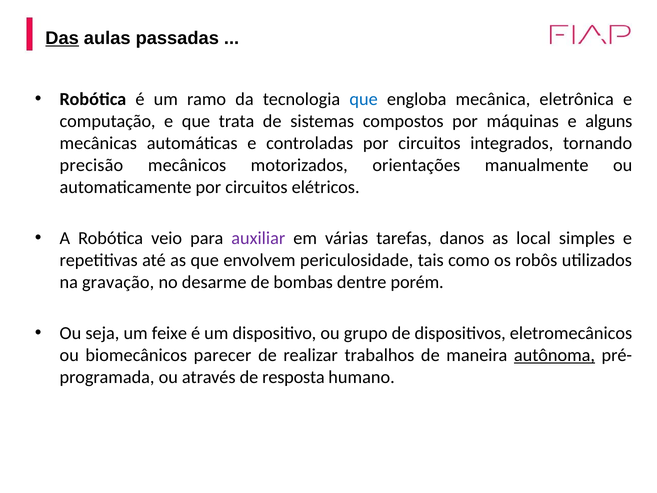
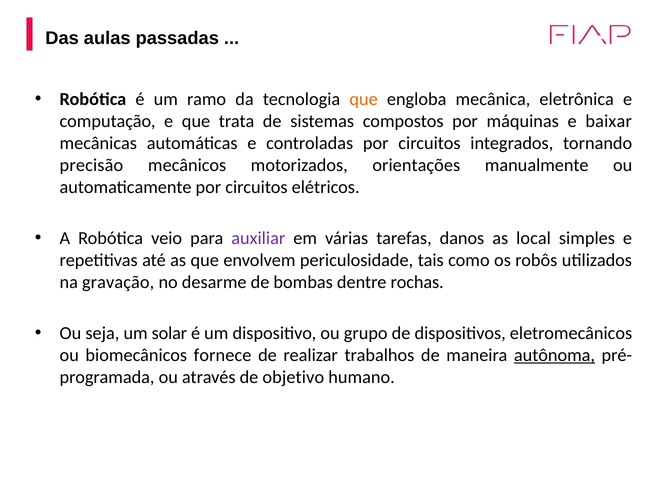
Das underline: present -> none (62, 38)
que colour: blue -> orange (364, 99)
alguns: alguns -> baixar (609, 121)
porém: porém -> rochas (417, 282)
feixe: feixe -> solar (169, 333)
parecer: parecer -> fornece (223, 355)
resposta: resposta -> objetivo (293, 377)
